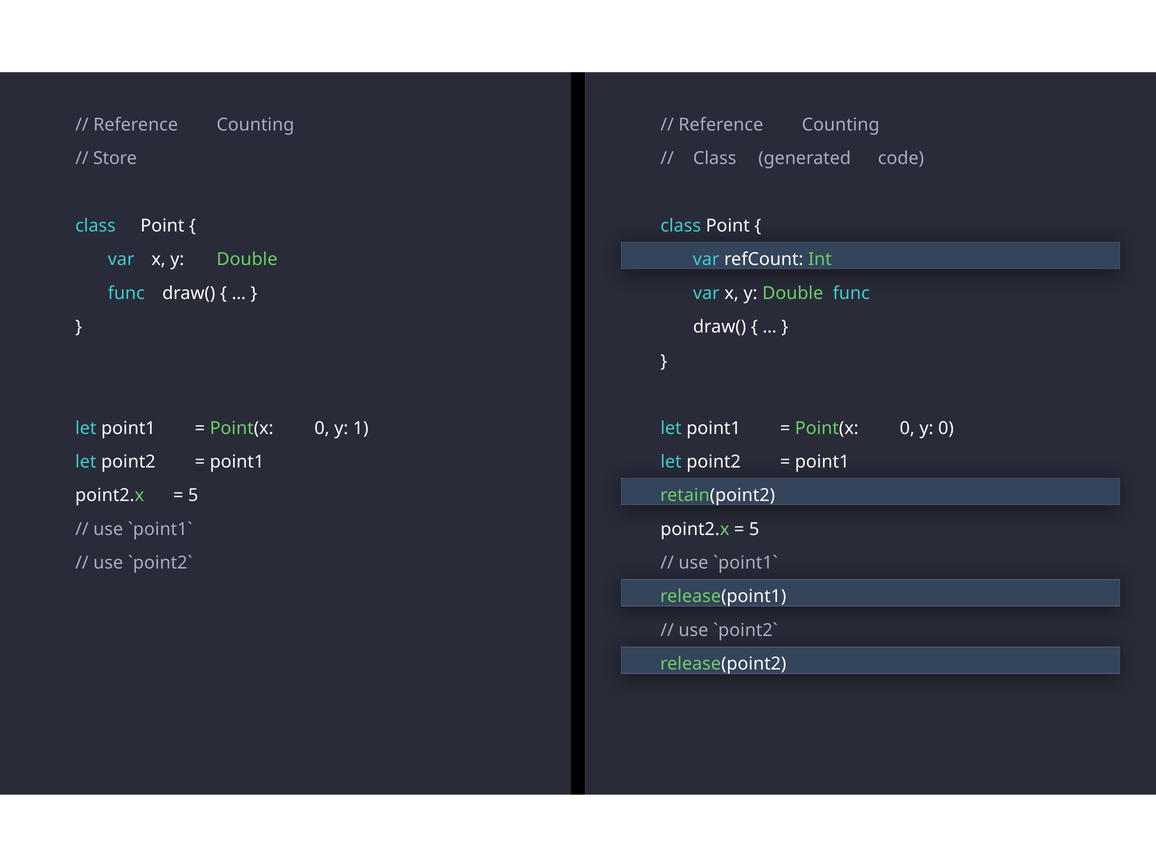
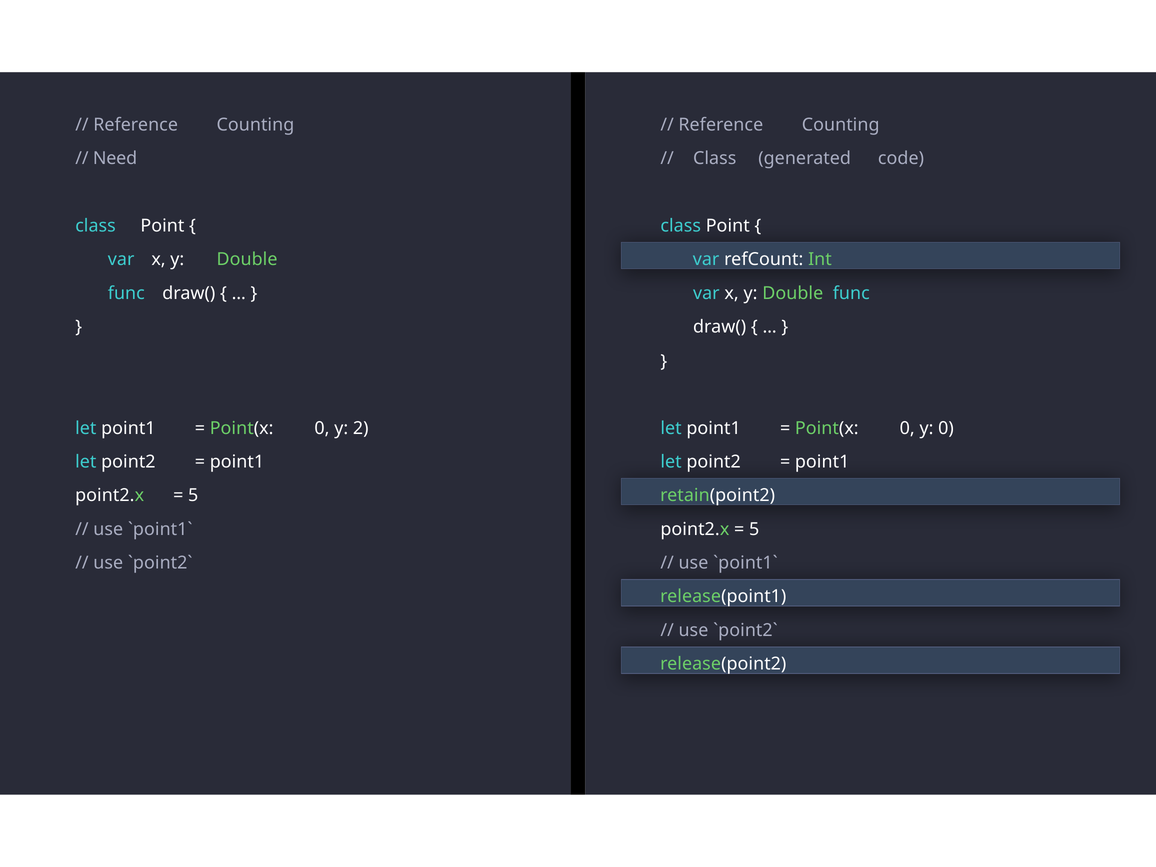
Store: Store -> Need (115, 158)
1: 1 -> 2 (361, 428)
